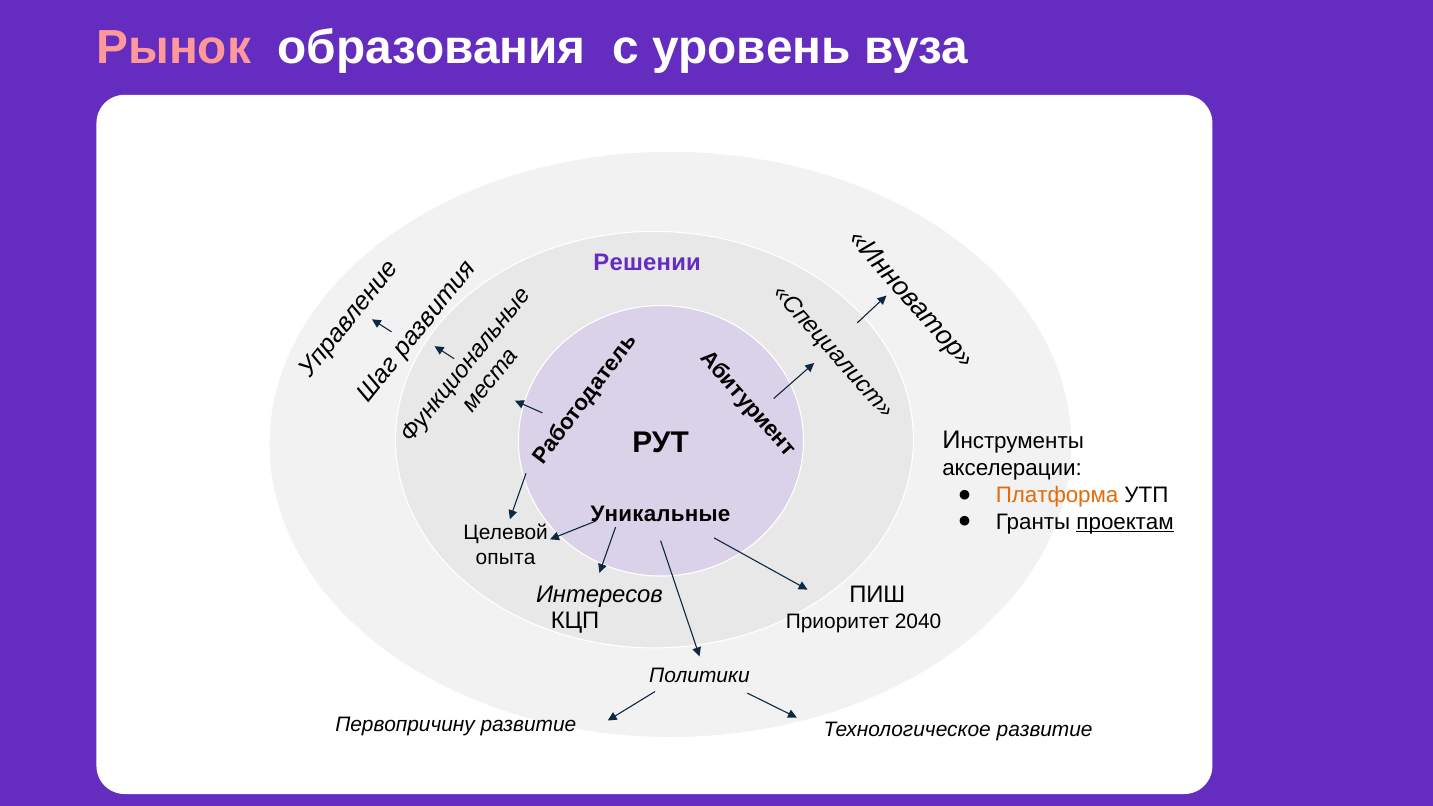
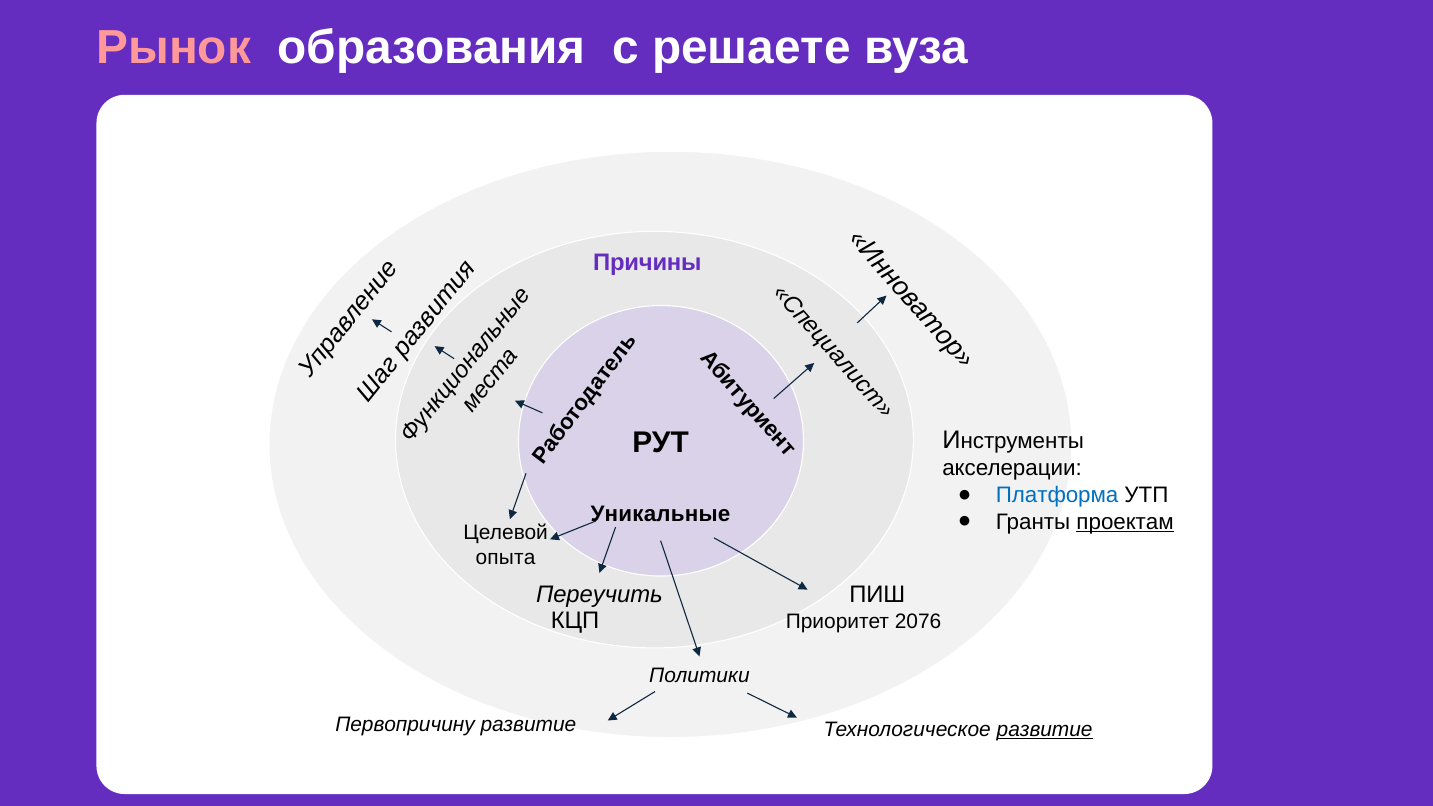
уровень: уровень -> решаете (751, 48)
Решении: Решении -> Причины (647, 262)
Платформа colour: orange -> blue (1057, 495)
Интересов: Интересов -> Переучить (599, 594)
2040: 2040 -> 2076 (918, 622)
развитие underline: none -> present (1045, 729)
